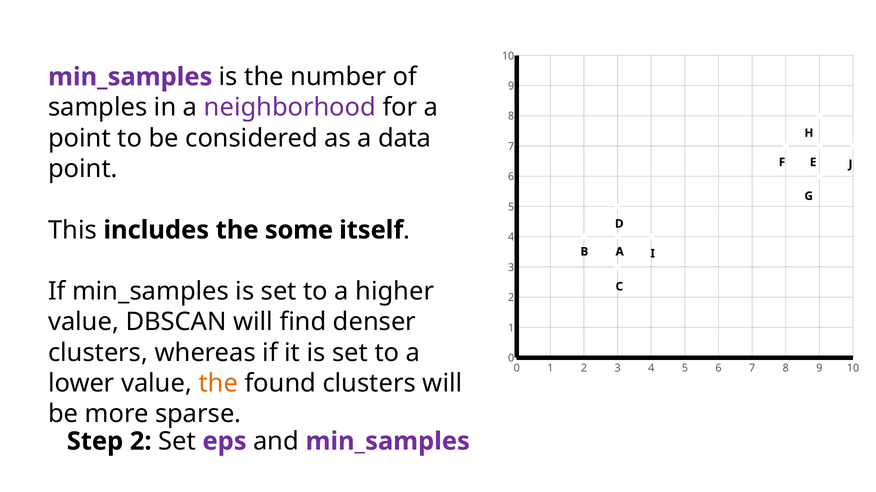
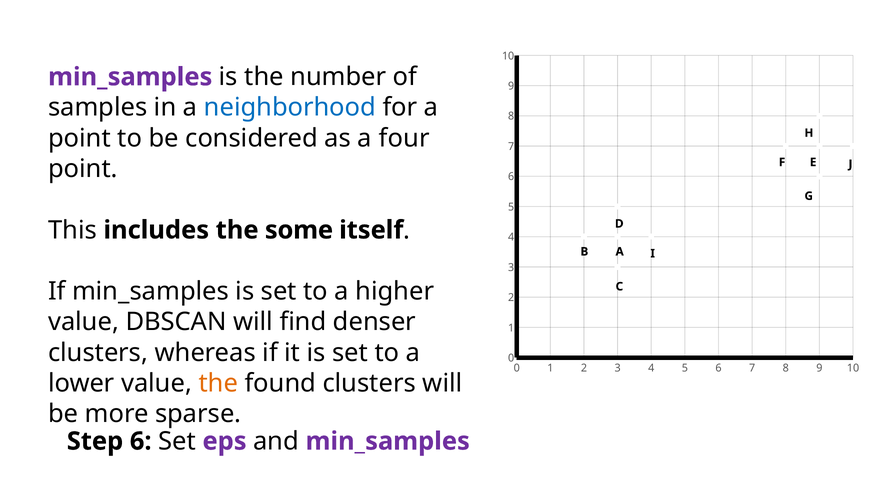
neighborhood colour: purple -> blue (290, 108)
data: data -> four (404, 138)
Step 2: 2 -> 6 (141, 442)
